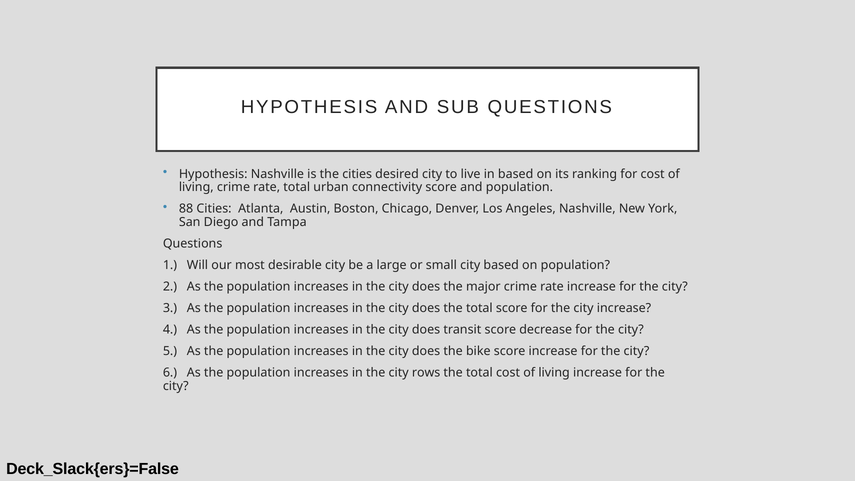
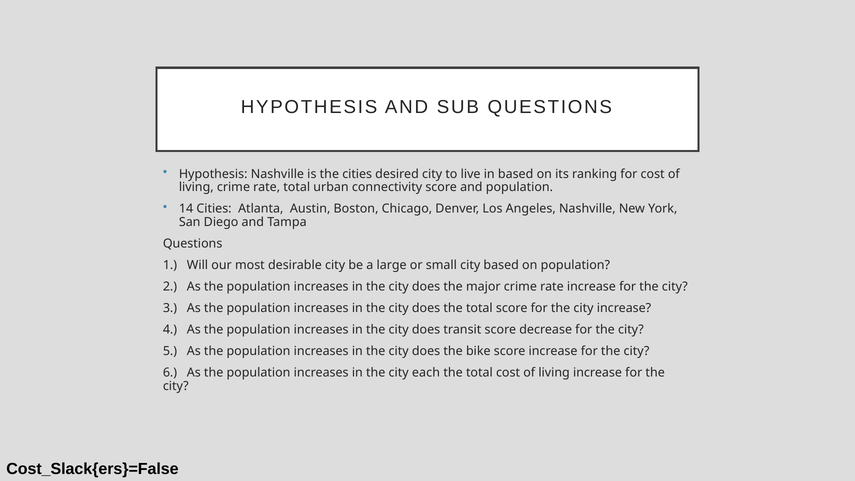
88: 88 -> 14 (186, 209)
rows: rows -> each (426, 373)
Deck_Slack{ers}=False: Deck_Slack{ers}=False -> Cost_Slack{ers}=False (92, 469)
